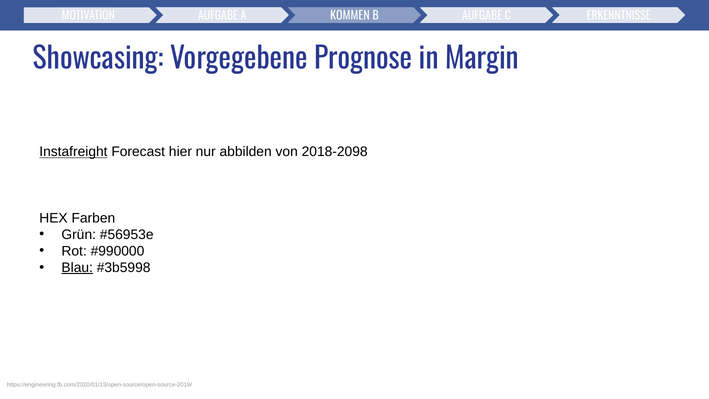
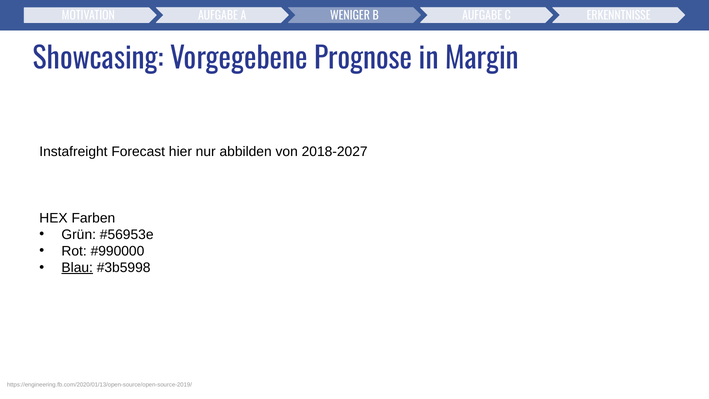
KOMMEN: KOMMEN -> WENIGER (350, 16)
Instafreight underline: present -> none (73, 152)
2018-2098: 2018-2098 -> 2018-2027 (335, 152)
